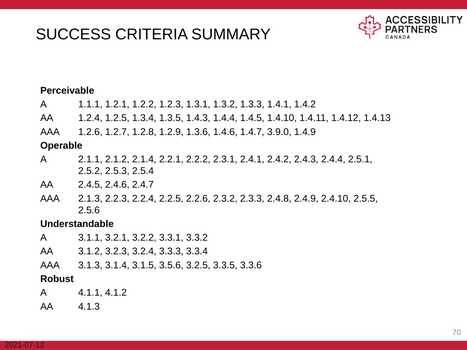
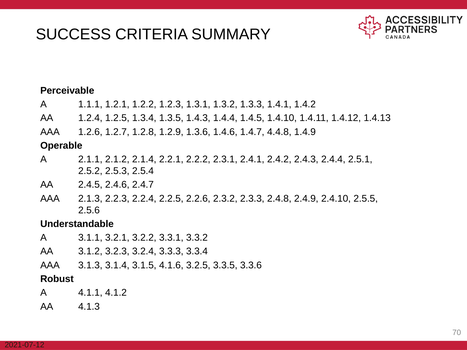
3.9.0: 3.9.0 -> 4.4.8 (279, 132)
3.5.6: 3.5.6 -> 4.1.6 (171, 265)
